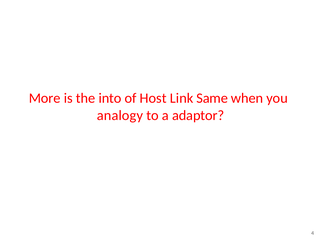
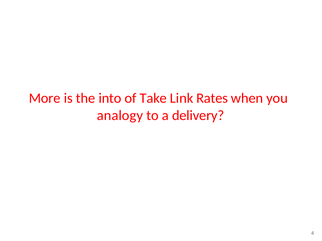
Host: Host -> Take (153, 98)
Same: Same -> Rates (212, 98)
adaptor: adaptor -> delivery (198, 116)
